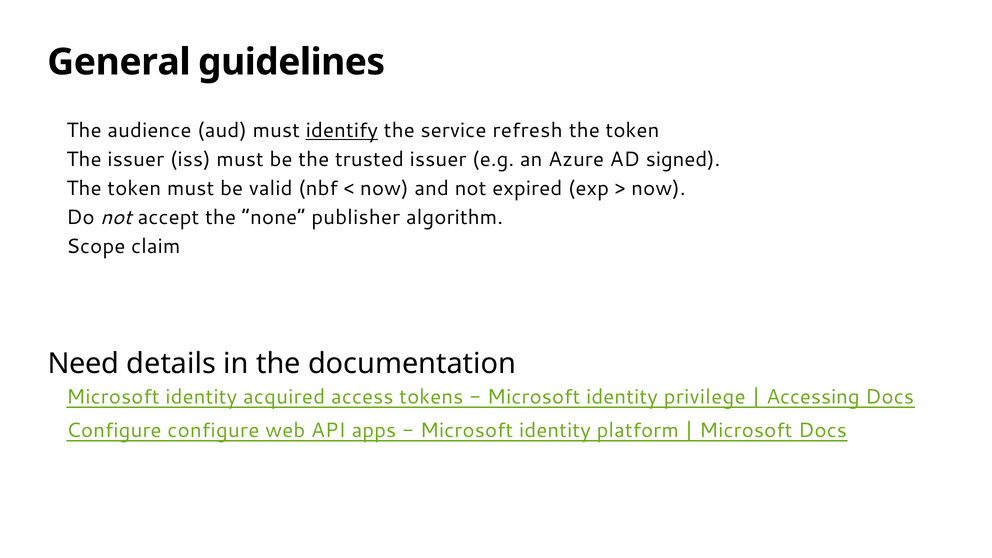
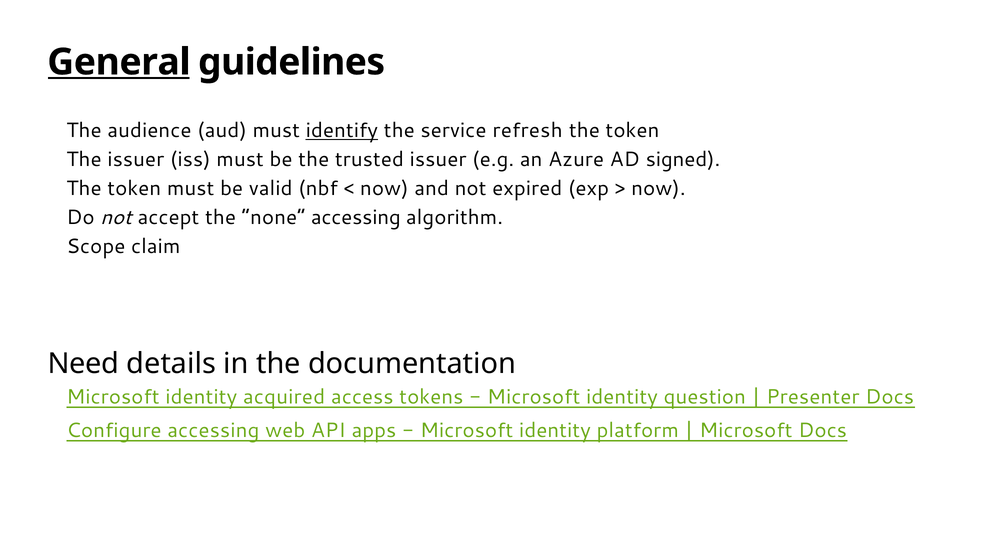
General underline: none -> present (119, 62)
none publisher: publisher -> accessing (356, 217)
privilege: privilege -> question (705, 397)
Accessing: Accessing -> Presenter (813, 397)
Configure configure: configure -> accessing (213, 430)
